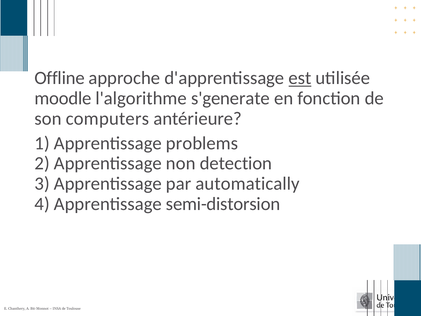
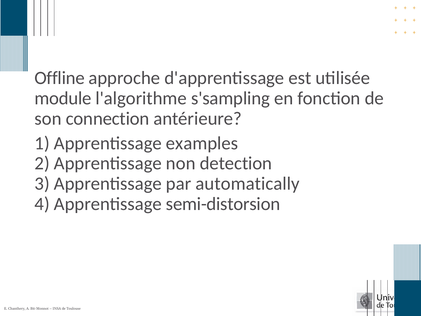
est underline: present -> none (300, 78)
moodle: moodle -> module (63, 98)
s'generate: s'generate -> s'sampling (231, 98)
computers: computers -> connection (108, 118)
problems: problems -> examples (202, 143)
